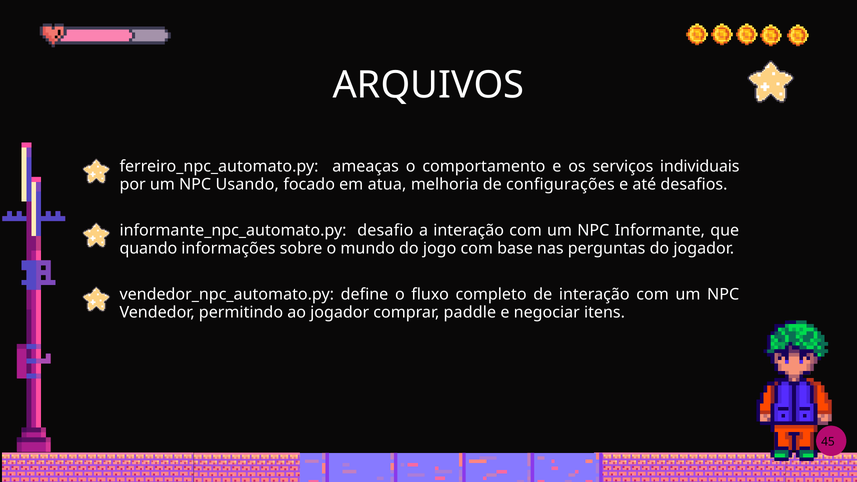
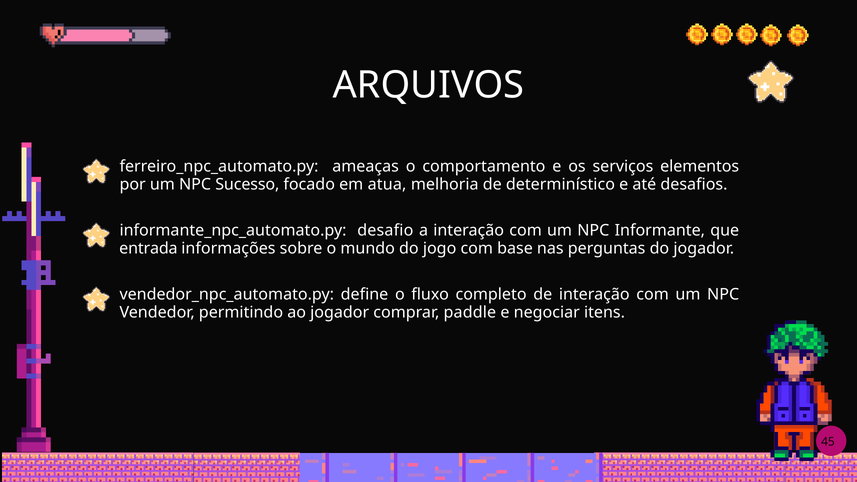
individuais: individuais -> elementos (700, 167)
Usando: Usando -> Sucesso (247, 184)
configurações: configurações -> determinístico (560, 184)
quando: quando -> entrada (148, 248)
